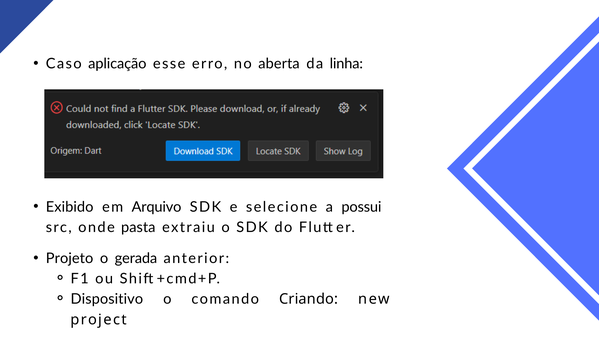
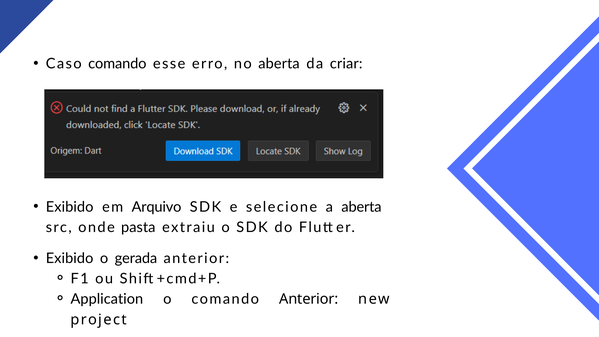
Caso aplicação: aplicação -> comando (117, 64)
linha: linha -> criar (346, 64)
a possui: possui -> aberta (361, 207)
Projeto: Projeto -> Exibido (70, 258)
Dispositivo: Dispositivo -> Application (107, 299)
comando Criando: Criando -> Anterior (309, 299)
